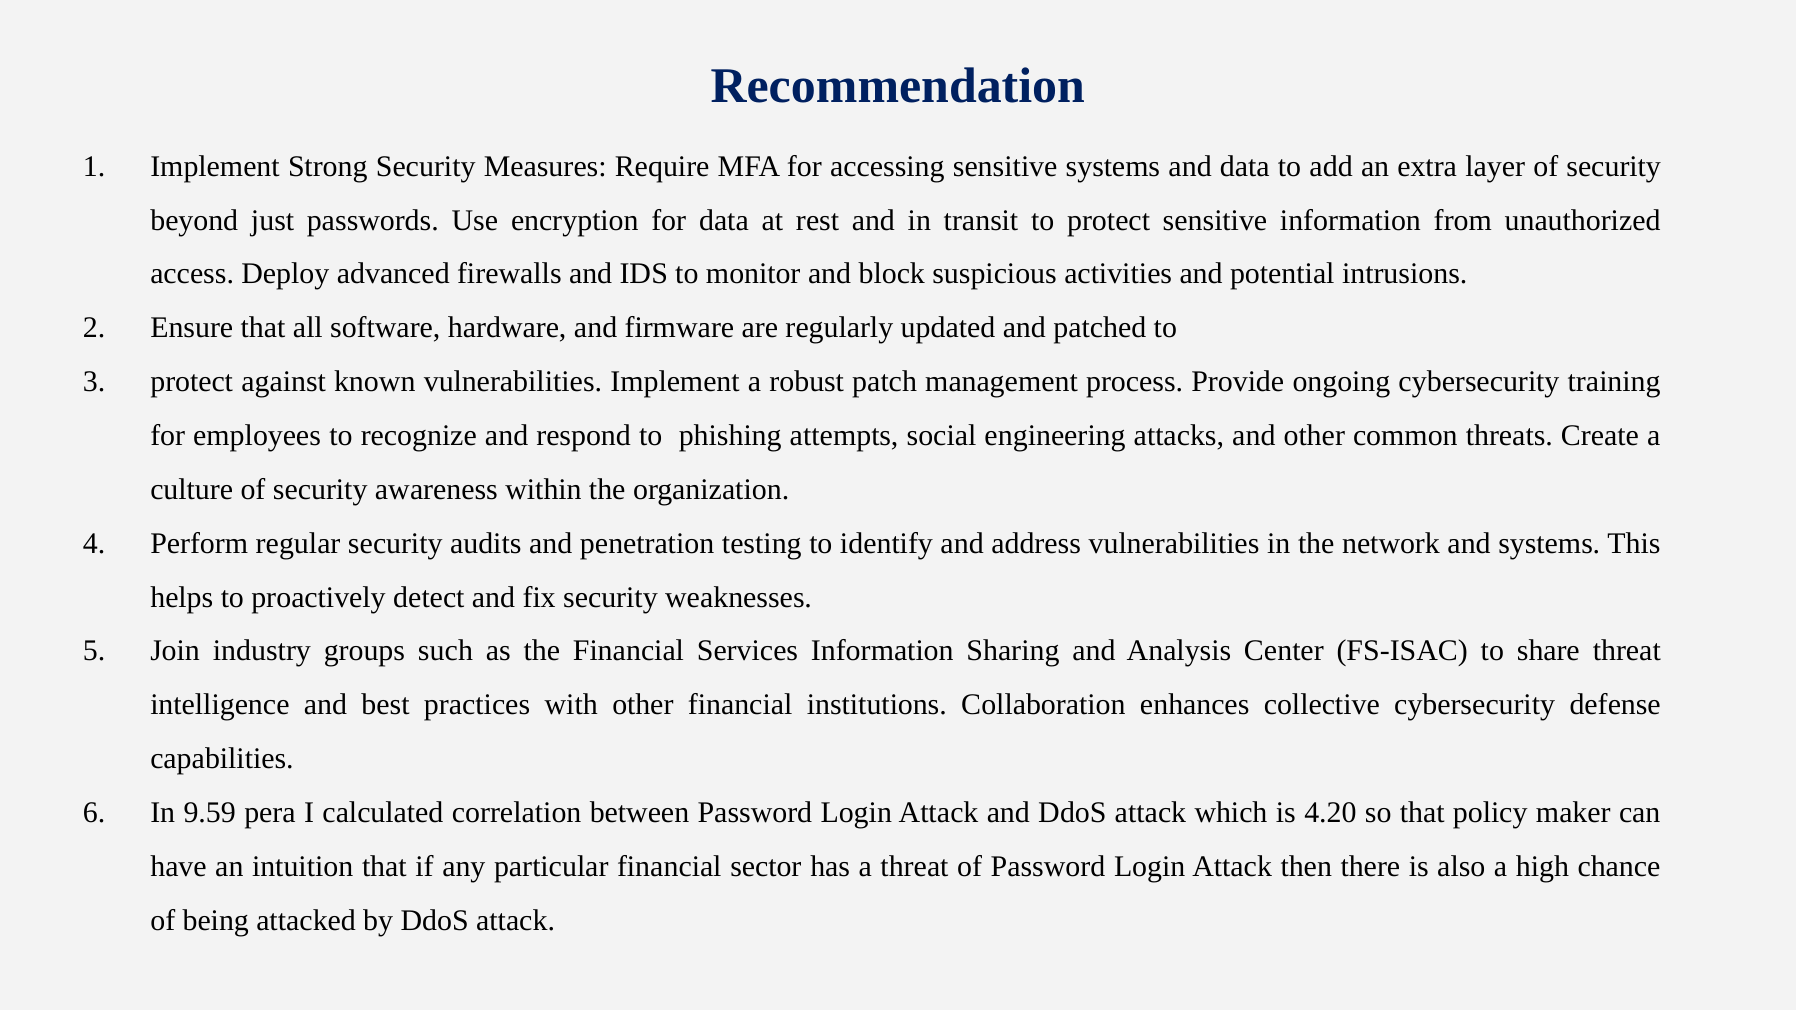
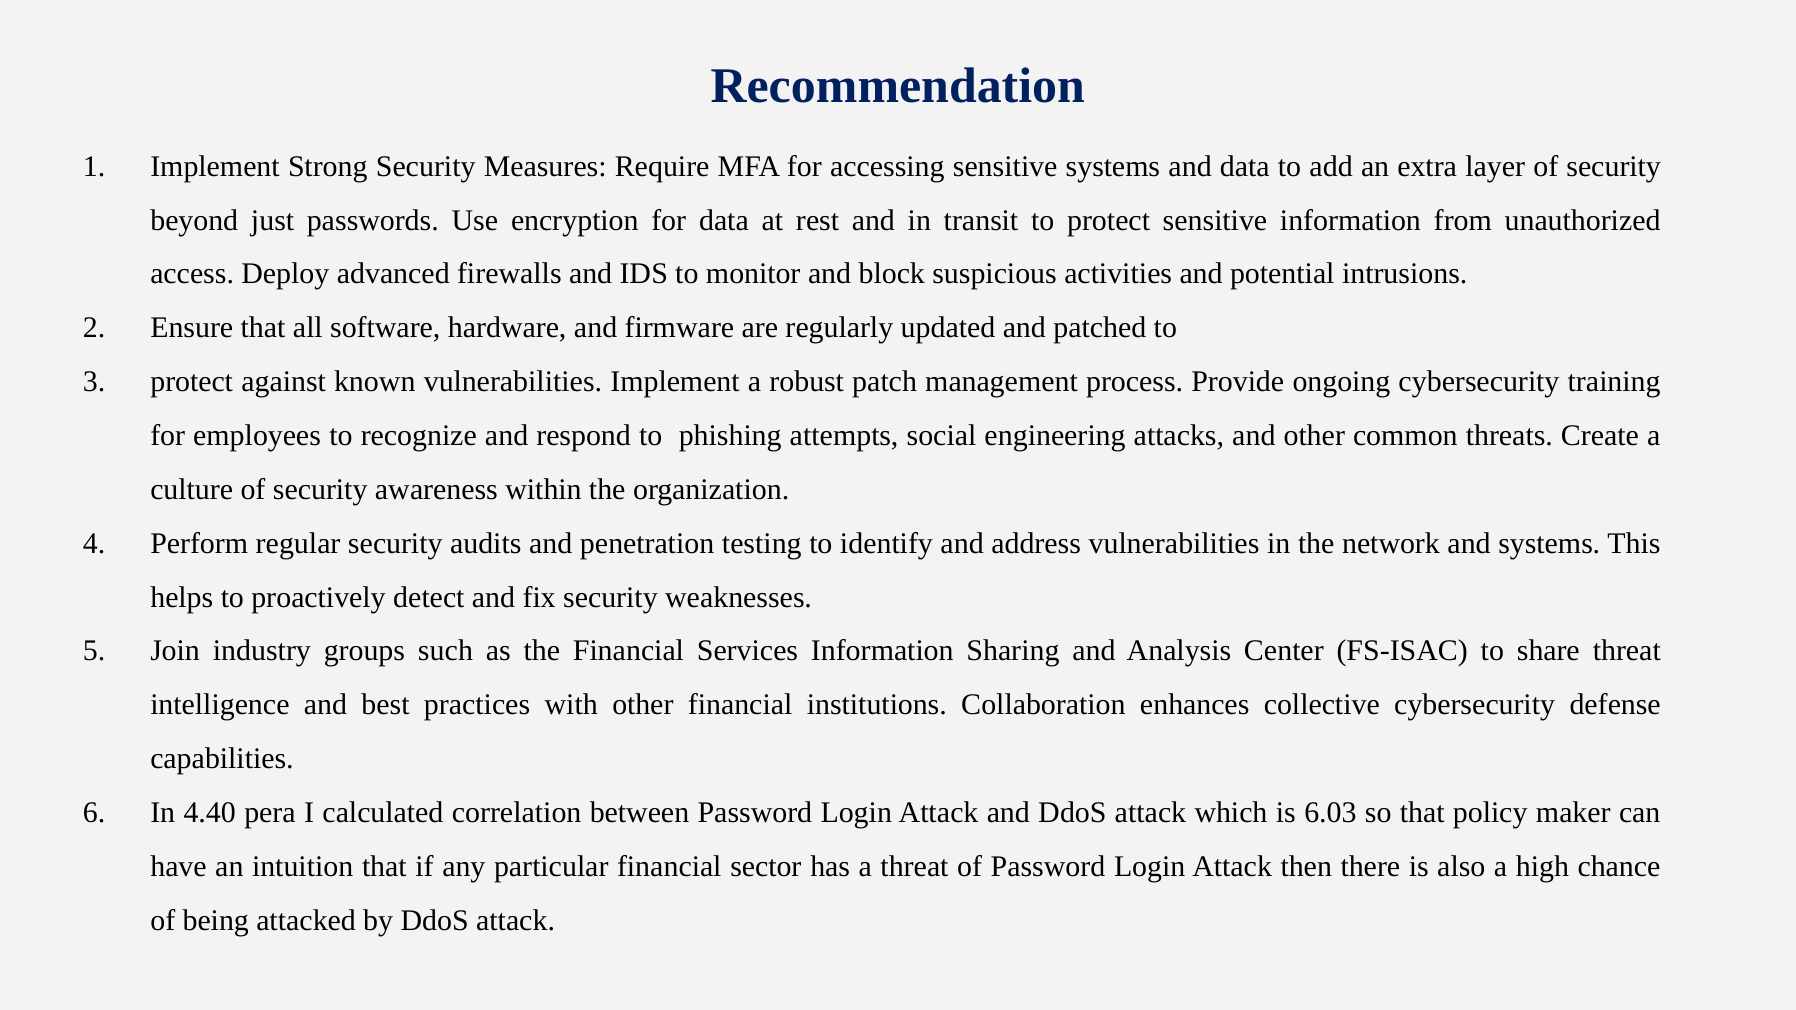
9.59: 9.59 -> 4.40 (210, 813)
4.20: 4.20 -> 6.03 (1330, 813)
